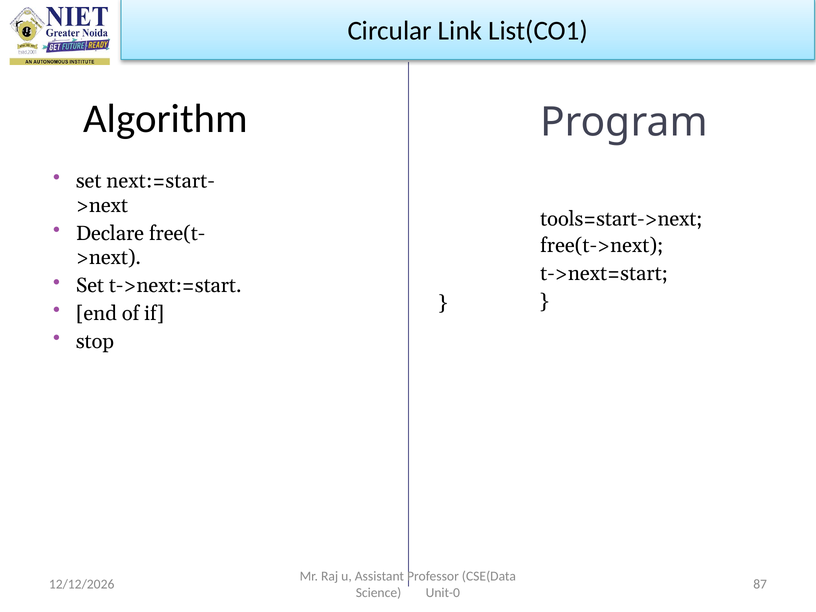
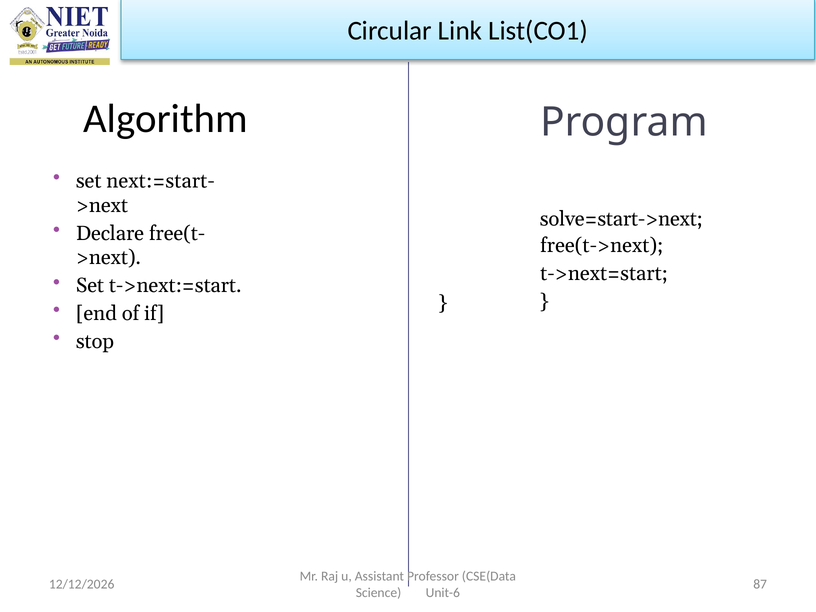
tools=start->next: tools=start->next -> solve=start->next (621, 219)
Unit-0: Unit-0 -> Unit-6 (443, 593)
